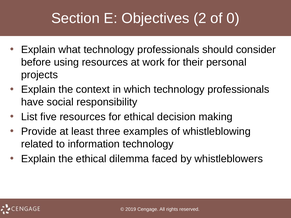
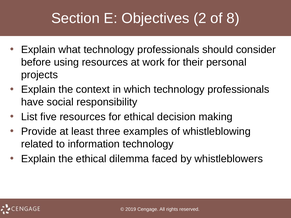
0: 0 -> 8 (233, 18)
